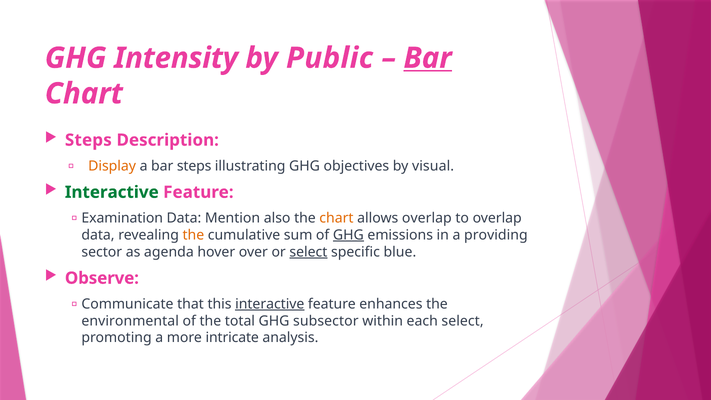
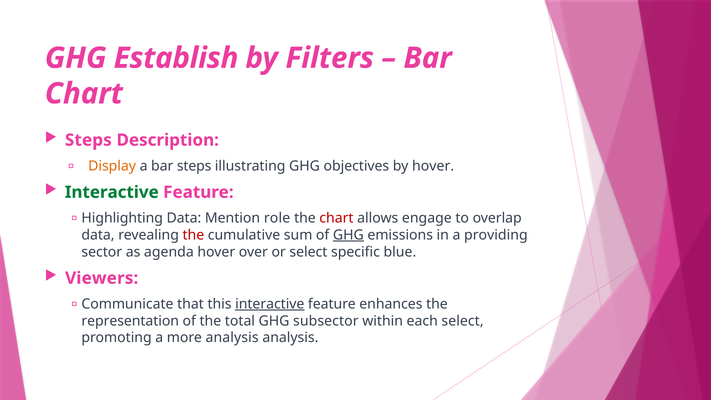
Intensity: Intensity -> Establish (176, 58)
Public: Public -> Filters (330, 58)
Bar underline: present -> none (428, 58)
by visual: visual -> hover (433, 166)
Examination: Examination -> Highlighting (122, 218)
also: also -> role (277, 218)
chart colour: orange -> red (336, 218)
allows overlap: overlap -> engage (427, 218)
the colour: orange -> red (193, 235)
select underline: present -> none (308, 252)
Observe: Observe -> Viewers (102, 278)
environmental: environmental -> representation (130, 321)
more intricate: intricate -> analysis (232, 338)
